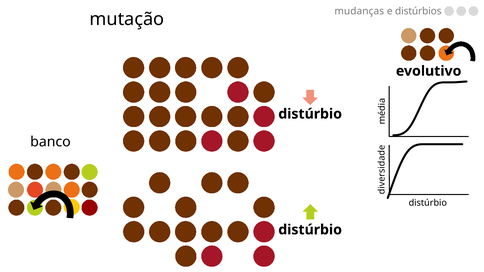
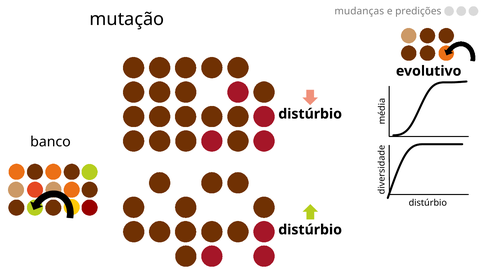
distúrbios: distúrbios -> predições (418, 11)
